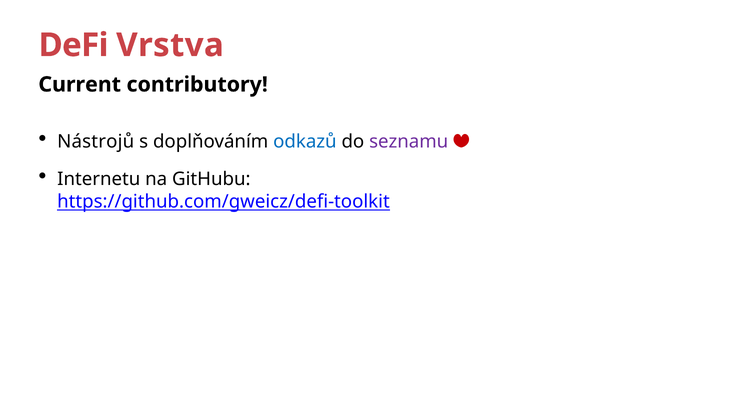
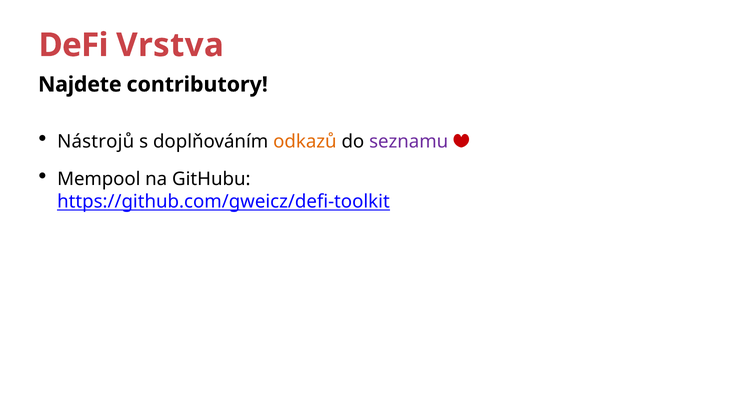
Current: Current -> Najdete (80, 85)
odkazů colour: blue -> orange (305, 142)
Internetu: Internetu -> Mempool (99, 179)
